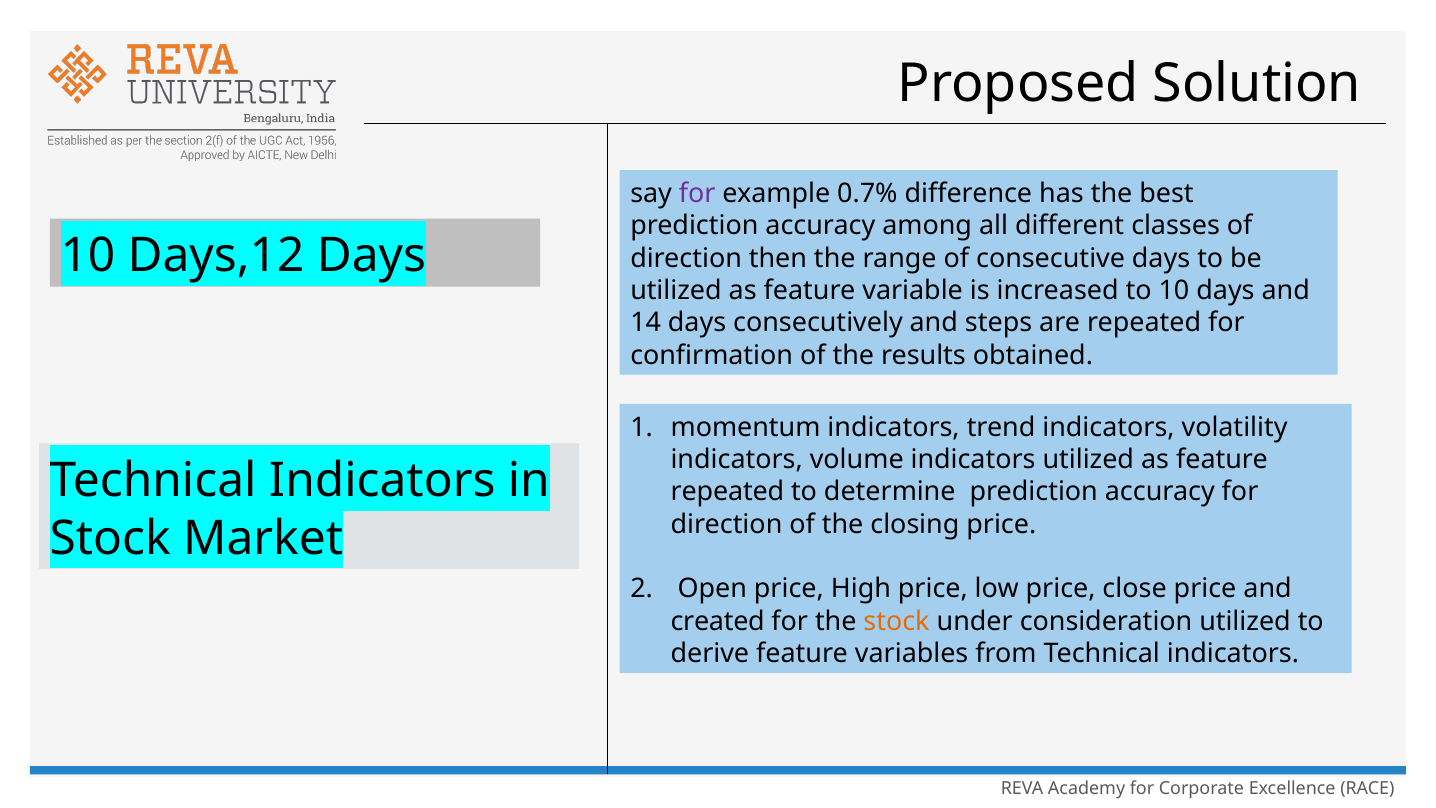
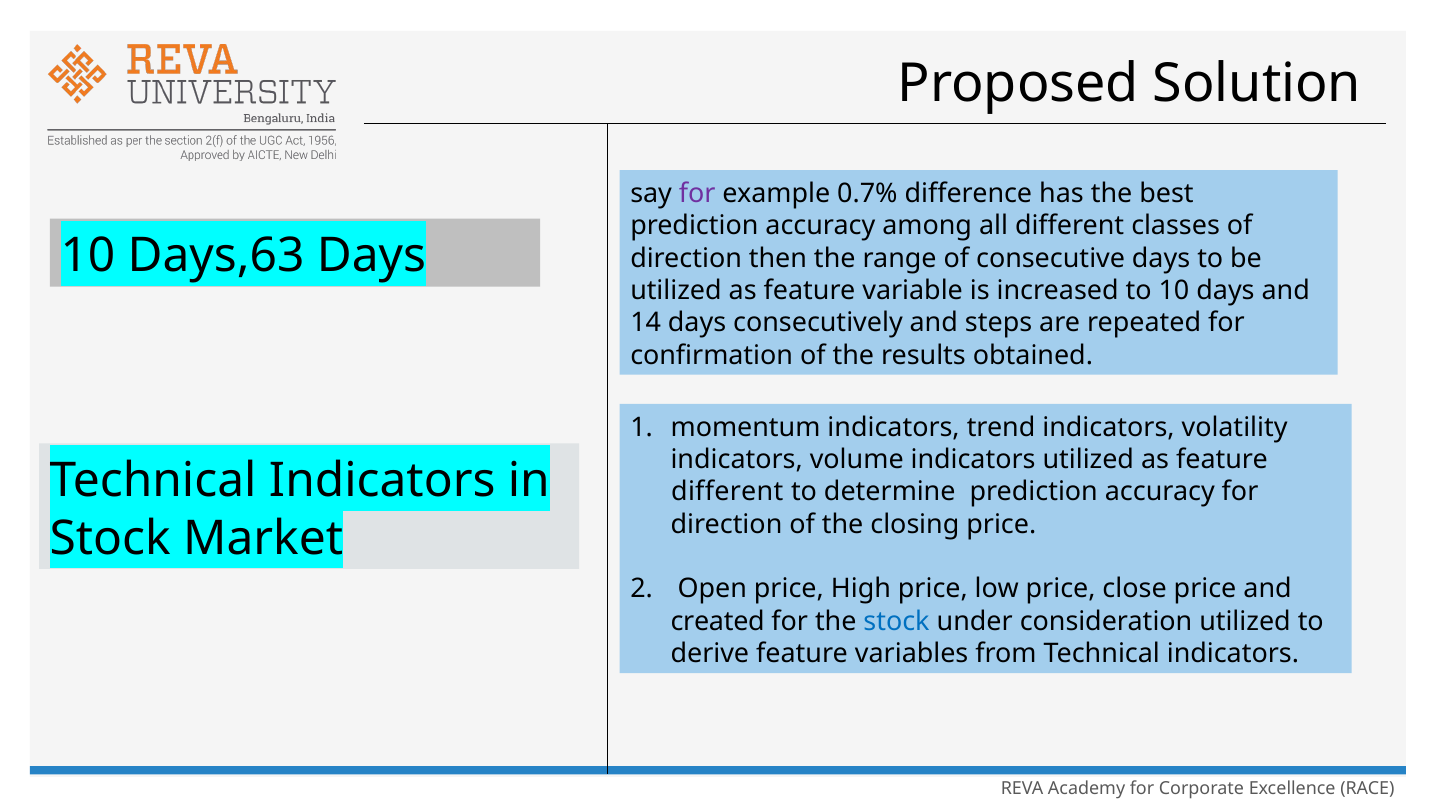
Days,12: Days,12 -> Days,63 (216, 256)
repeated: repeated -> different (727, 492)
stock colour: orange -> blue (897, 621)
